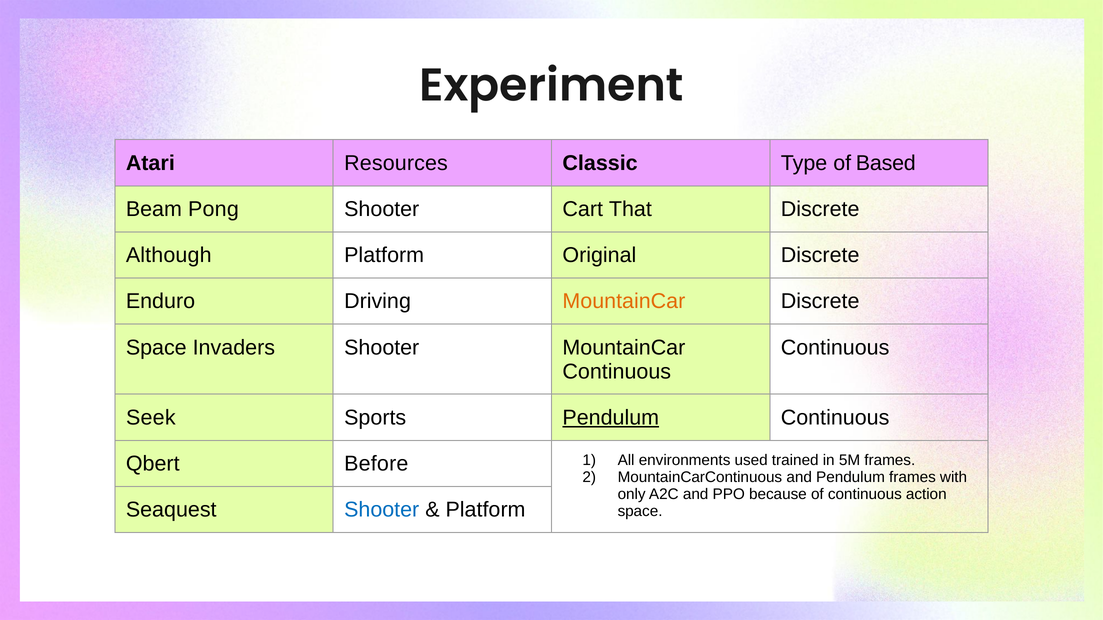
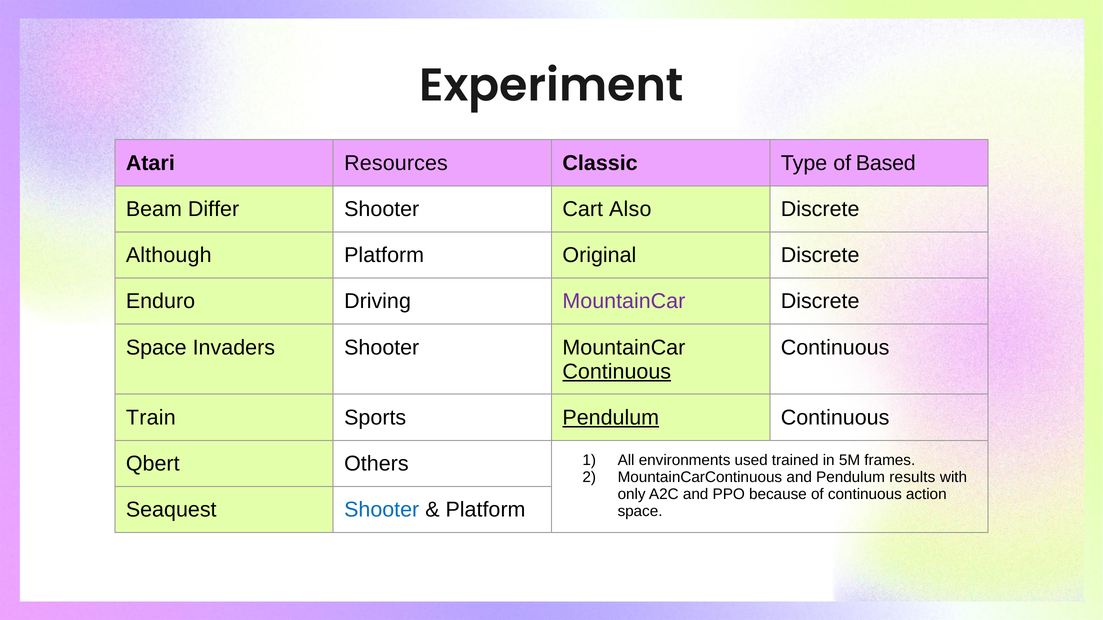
Pong: Pong -> Differ (214, 209)
That: That -> Also (630, 209)
MountainCar colour: orange -> purple (624, 302)
Continuous underline: none -> present (617, 372)
Seek: Seek -> Train (151, 418)
Before: Before -> Others (376, 464)
Pendulum frames: frames -> results (912, 477)
